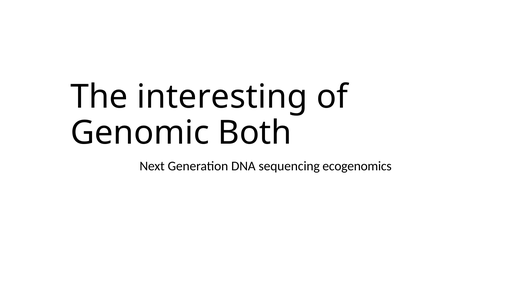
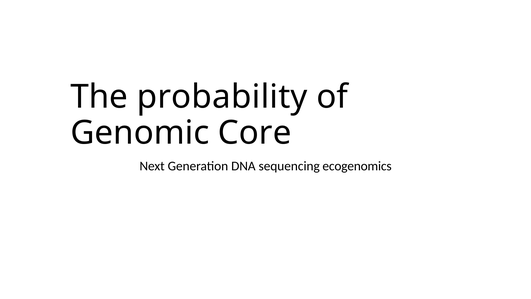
interesting: interesting -> probability (222, 97)
Both: Both -> Core (255, 133)
